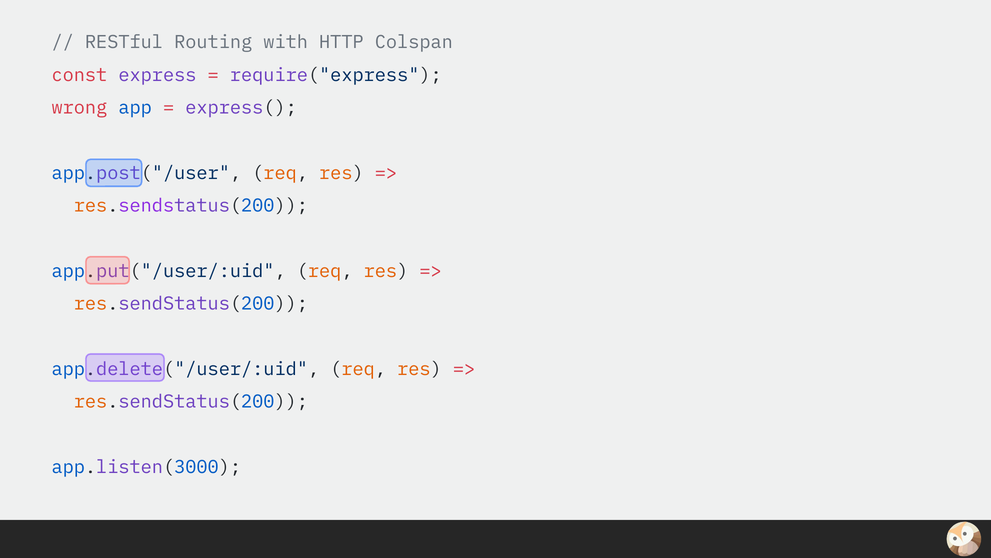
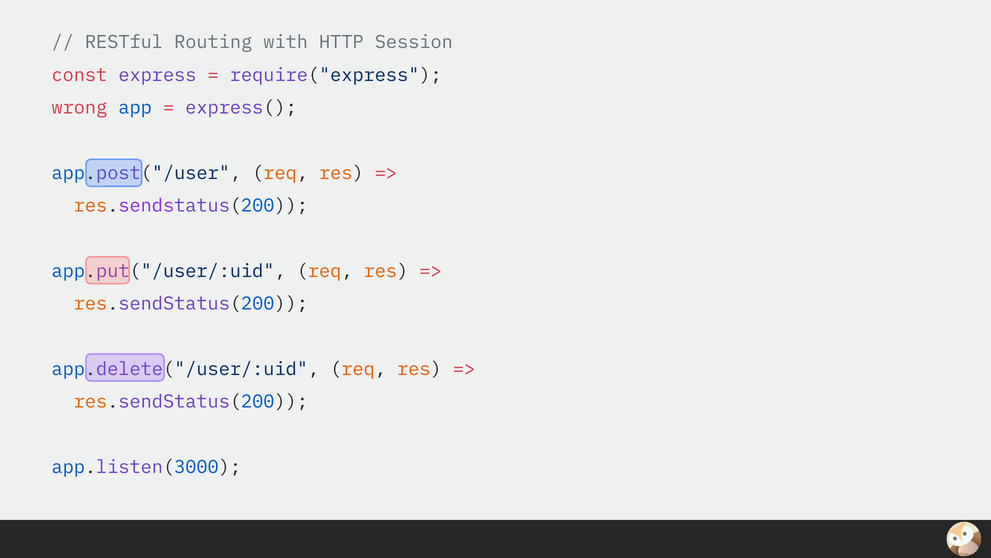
Colspan: Colspan -> Session (414, 42)
